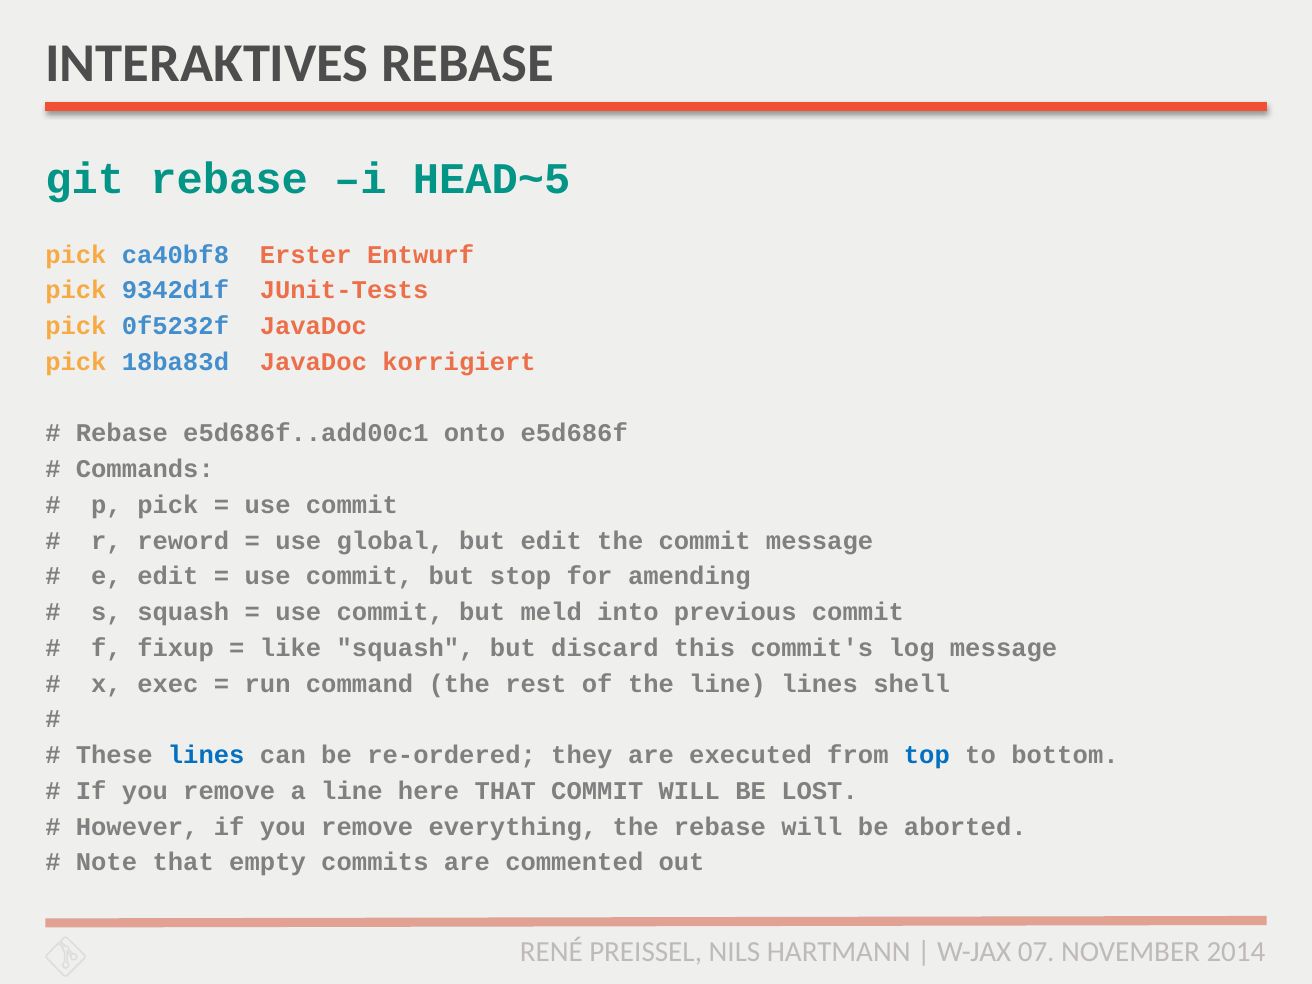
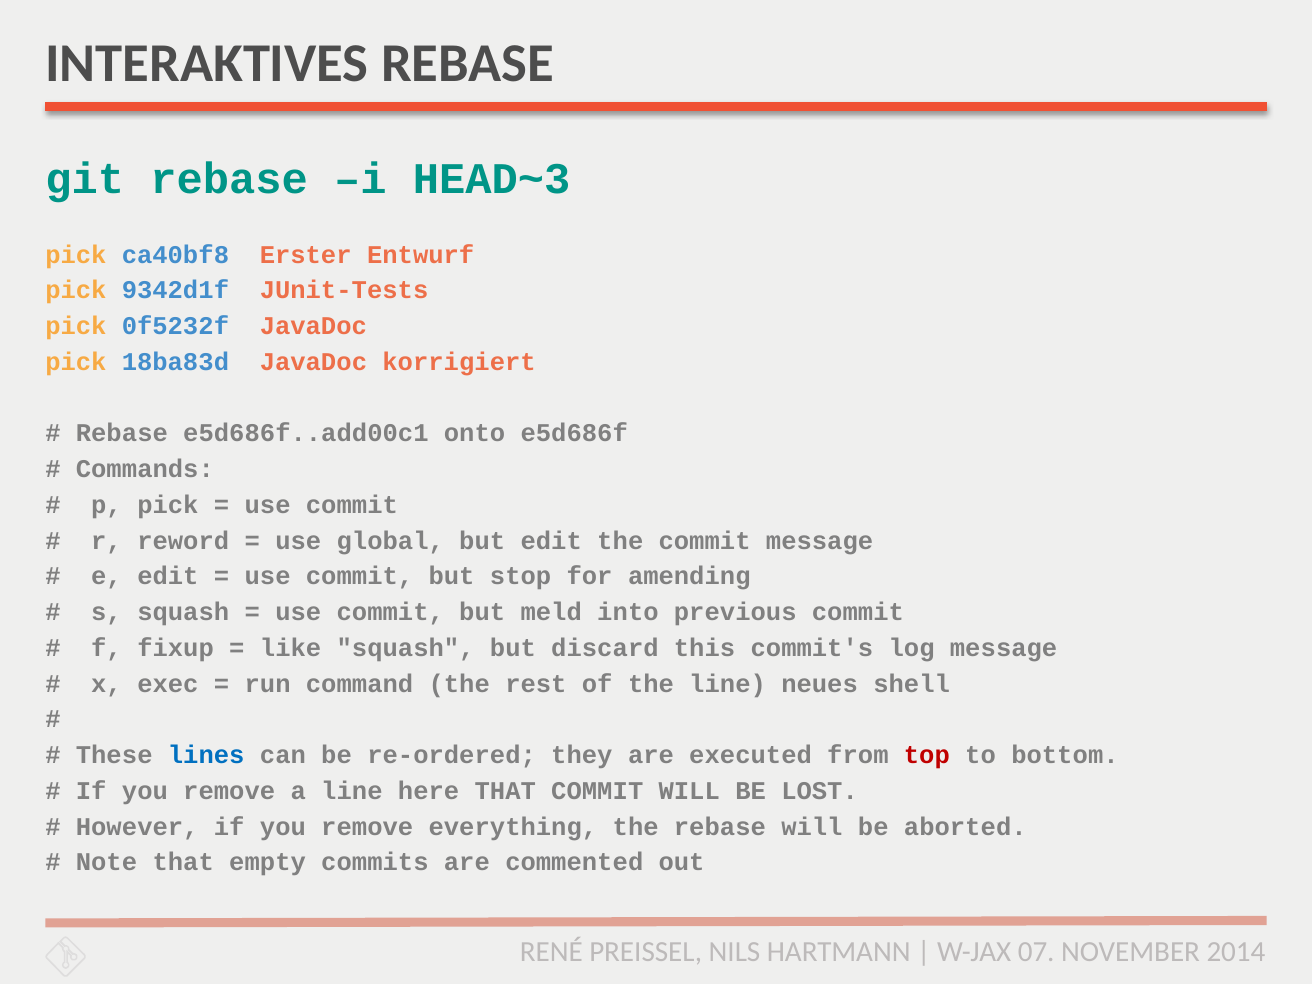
HEAD~5: HEAD~5 -> HEAD~3 (492, 179)
line lines: lines -> neues (820, 684)
top colour: blue -> red (927, 755)
